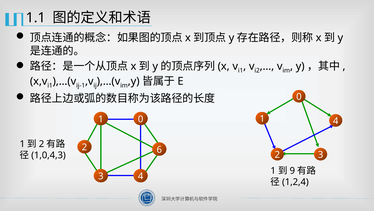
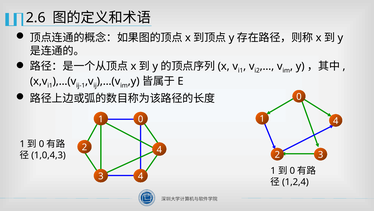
1.1: 1.1 -> 2.6 (36, 18)
2: 2 -> 0 (42, 144)
6: 6 -> 4 (159, 149)
9: 9 -> 0 (292, 170)
